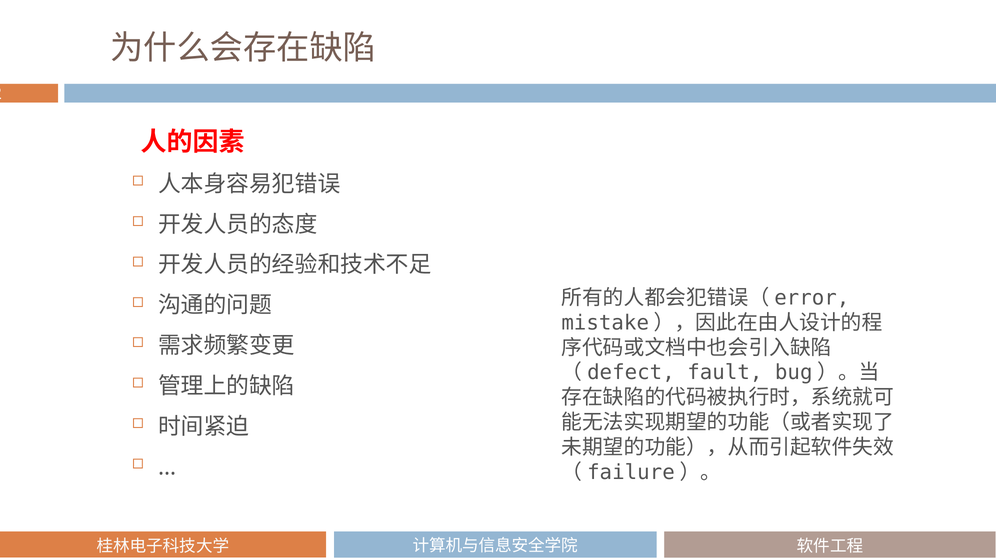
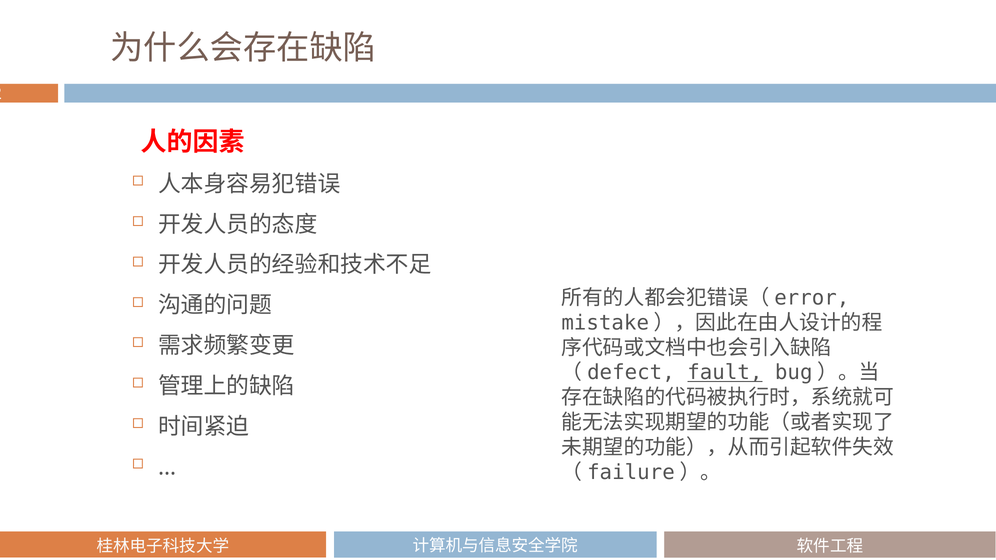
fault underline: none -> present (725, 373)
